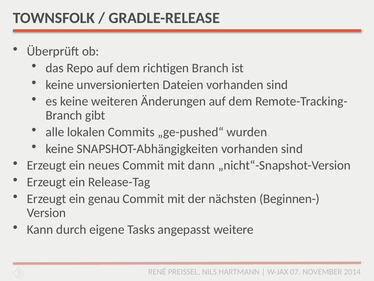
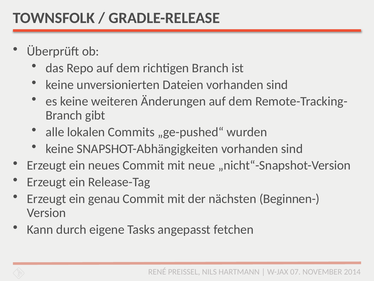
dann: dann -> neue (202, 165)
weitere: weitere -> fetchen (234, 229)
